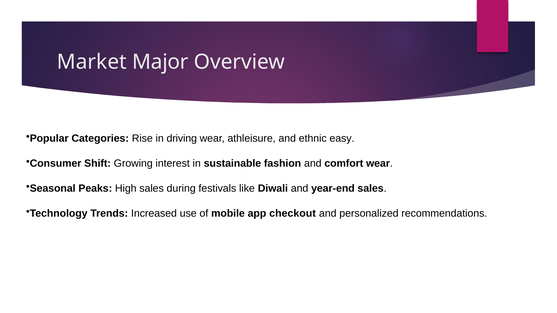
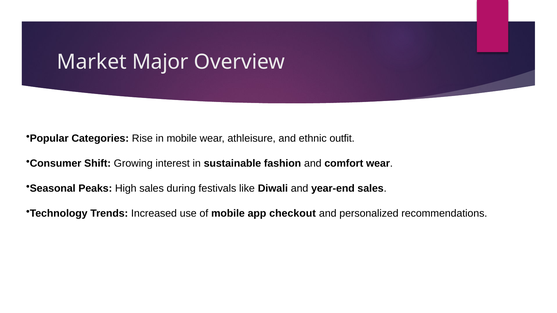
in driving: driving -> mobile (182, 138)
easy: easy -> outfit (342, 138)
